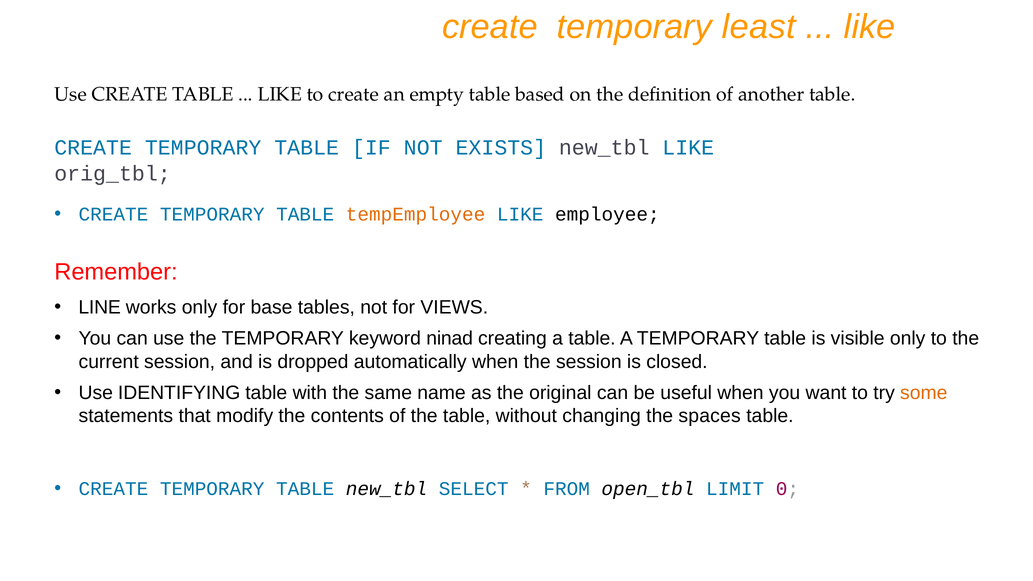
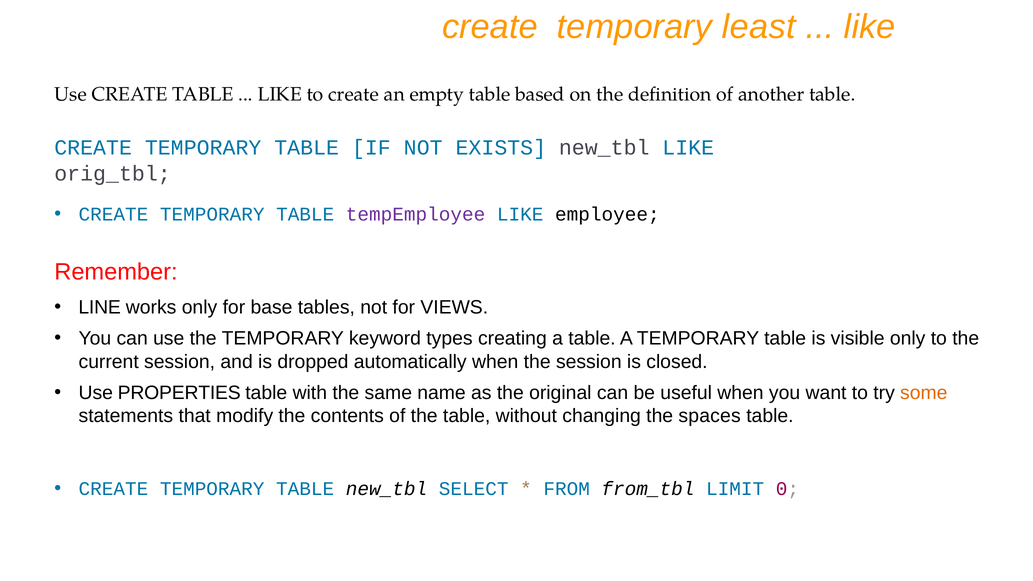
tempEmployee colour: orange -> purple (416, 214)
ninad: ninad -> types (450, 339)
IDENTIFYING: IDENTIFYING -> PROPERTIES (179, 393)
open_tbl: open_tbl -> from_tbl (648, 489)
